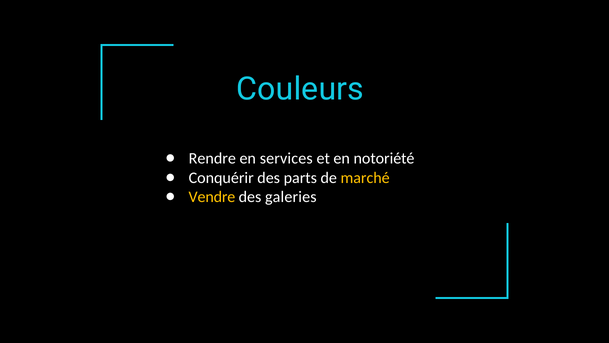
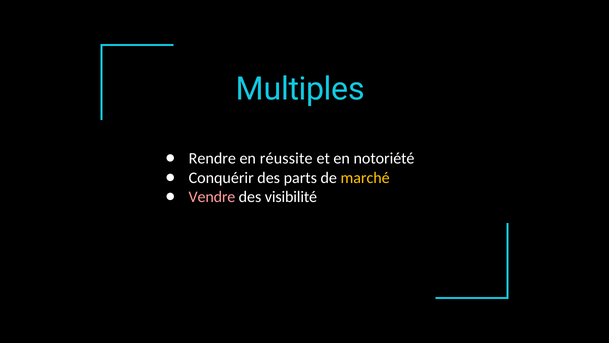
Couleurs: Couleurs -> Multiples (300, 89)
services: services -> réussite (286, 158)
Vendre colour: yellow -> pink (212, 197)
galeries: galeries -> visibilité (291, 197)
